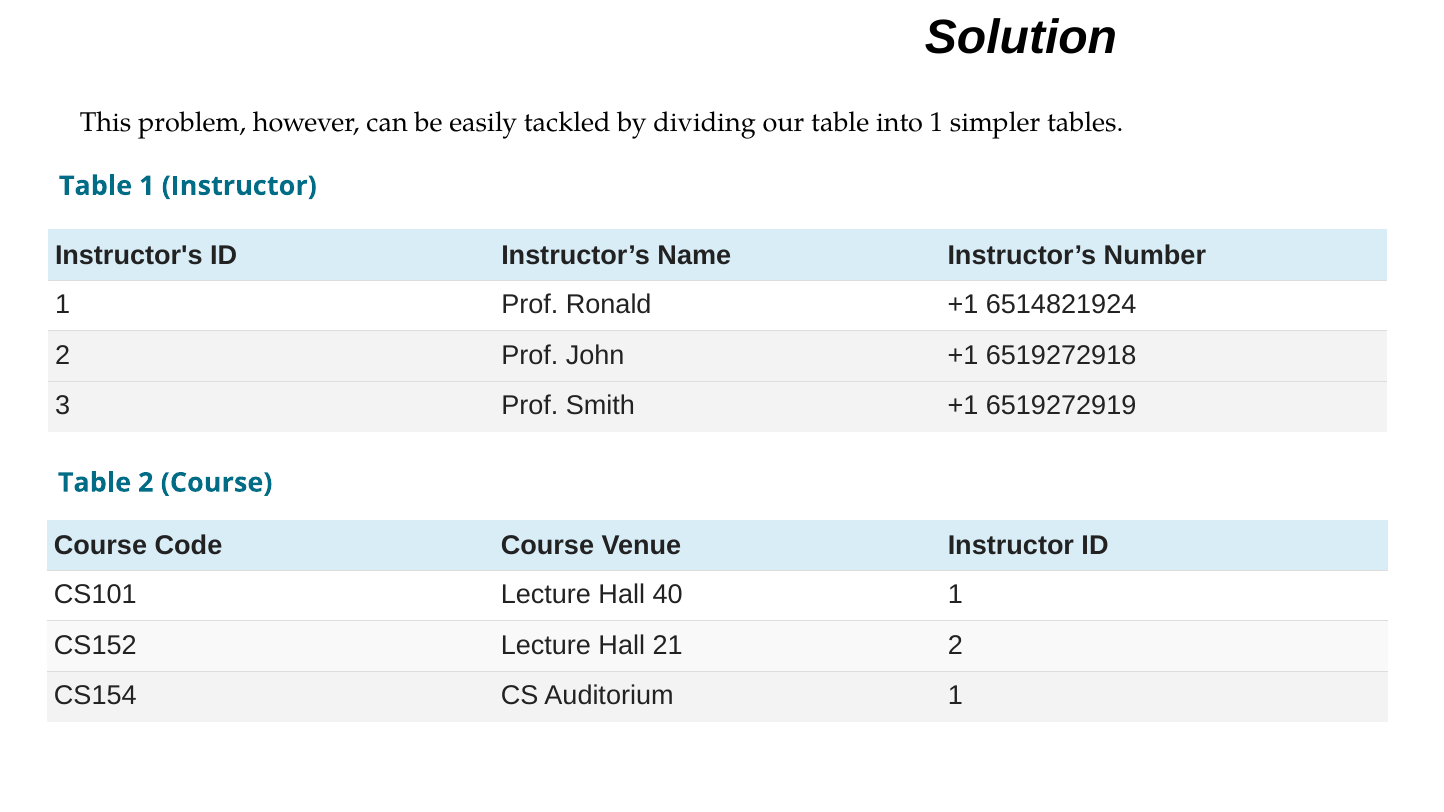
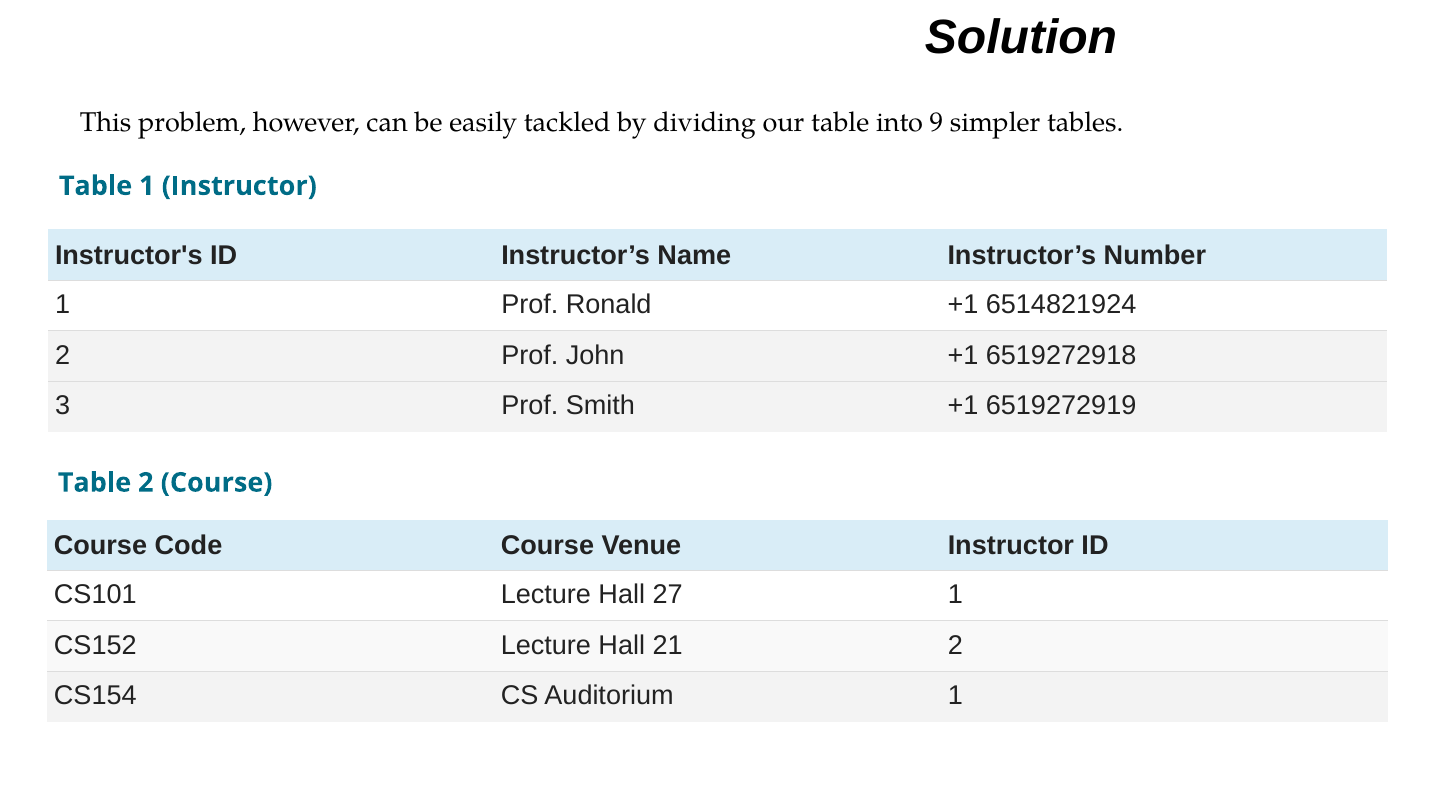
into 1: 1 -> 9 (936, 123)
40: 40 -> 27 (668, 595)
